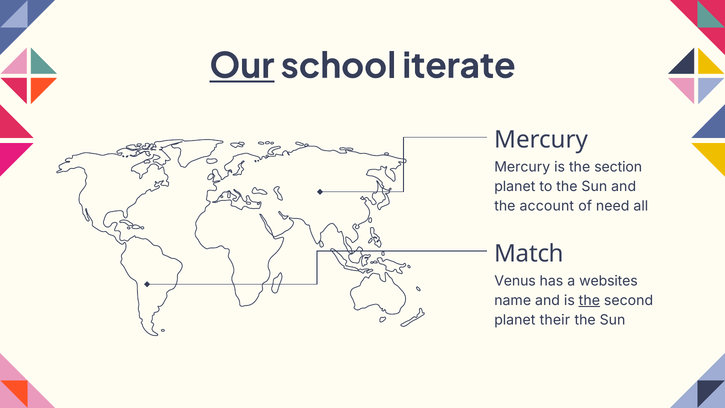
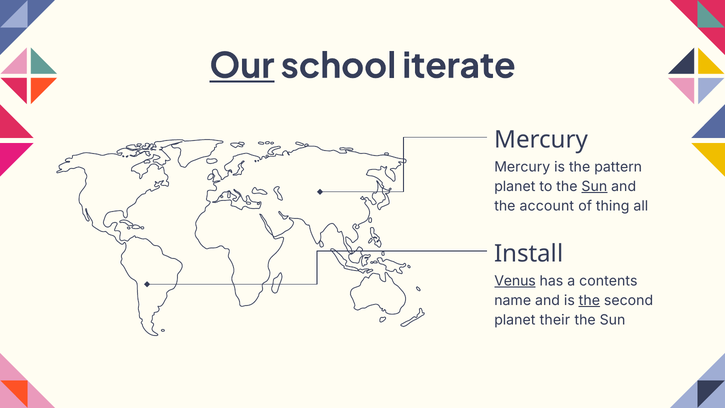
section: section -> pattern (618, 167)
Sun underline: none -> present (594, 187)
need: need -> thing (613, 206)
Match: Match -> Install (529, 254)
Venus underline: none -> present (515, 281)
websites: websites -> contents (608, 281)
